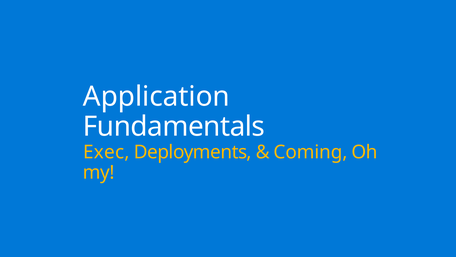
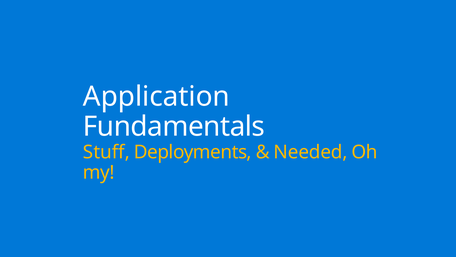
Exec: Exec -> Stuff (106, 152)
Coming: Coming -> Needed (311, 152)
